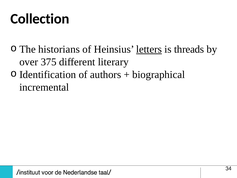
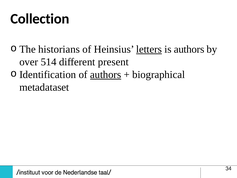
is threads: threads -> authors (189, 49)
375: 375 -> 514 (49, 62)
literary: literary -> present (113, 62)
authors underline: none -> present (106, 75)
incremental: incremental -> metadataset (44, 87)
